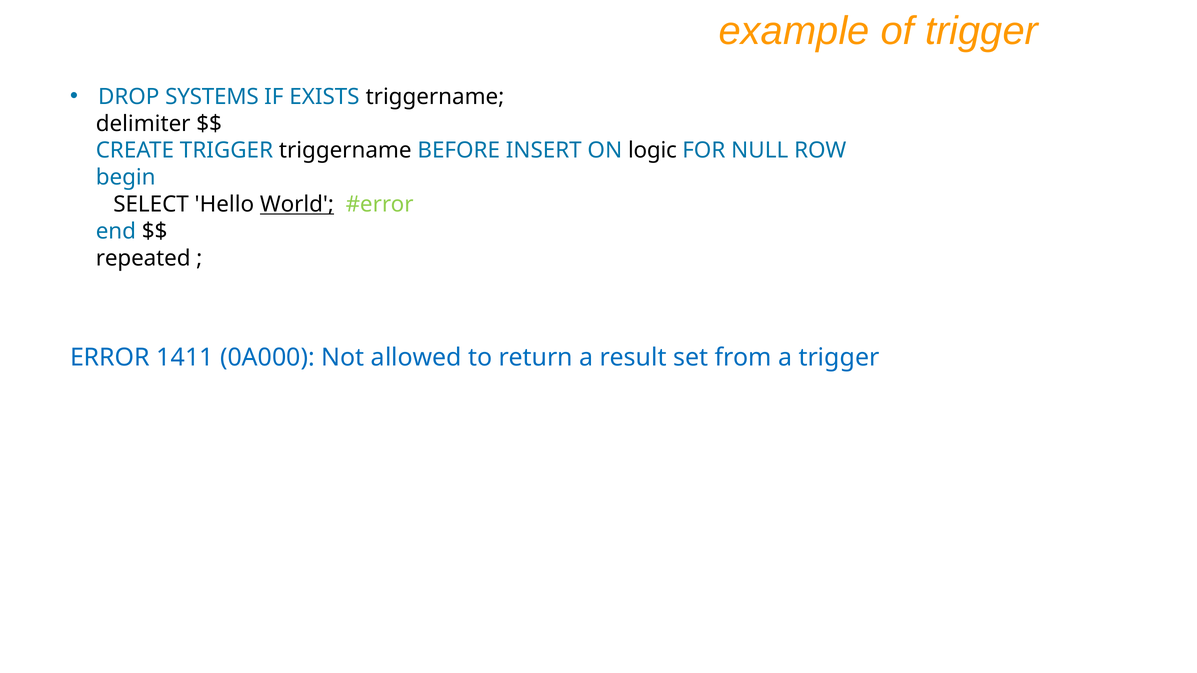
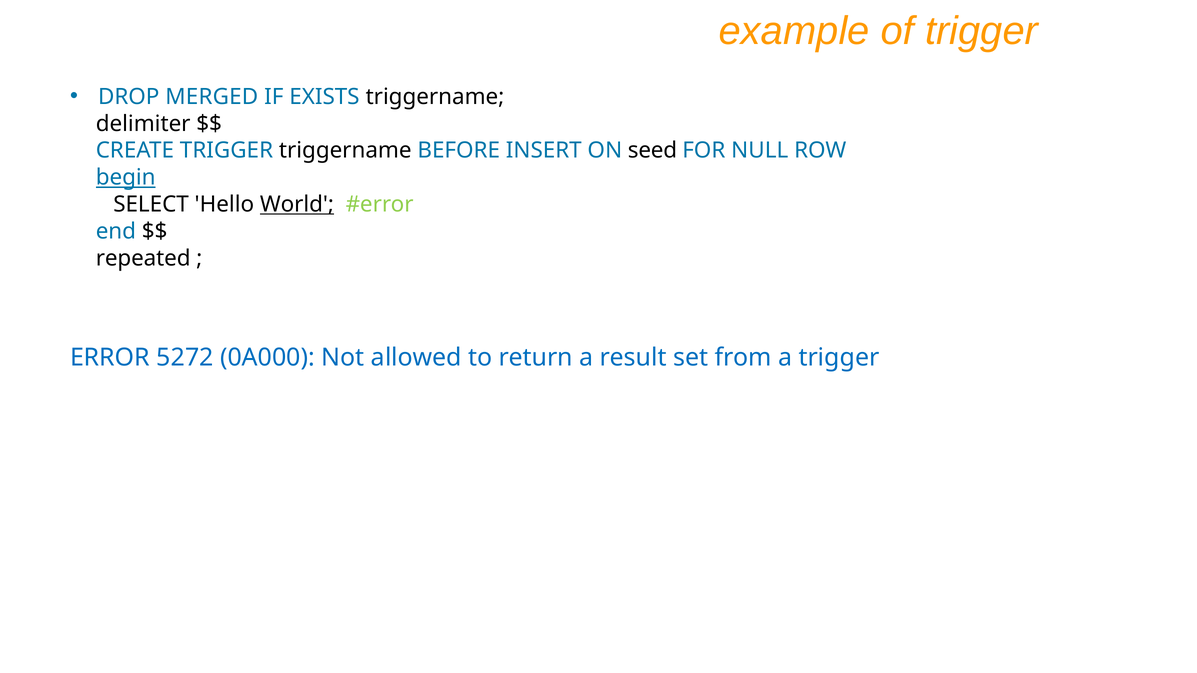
SYSTEMS: SYSTEMS -> MERGED (212, 97)
logic: logic -> seed (652, 151)
begin underline: none -> present (126, 178)
1411: 1411 -> 5272 (185, 358)
